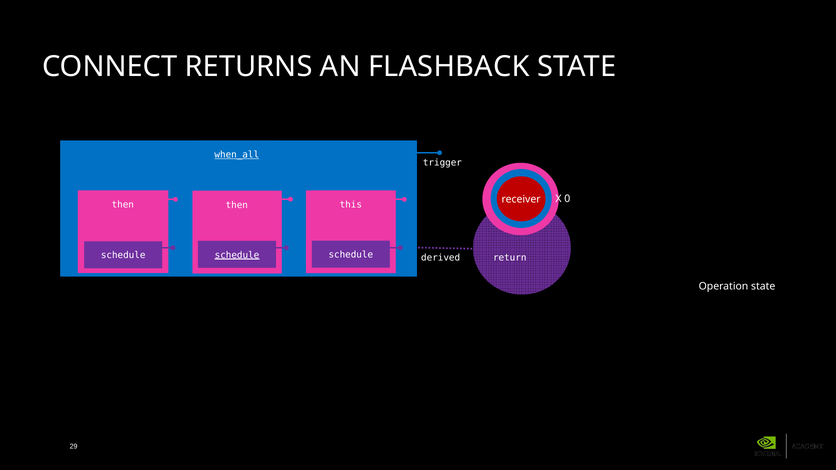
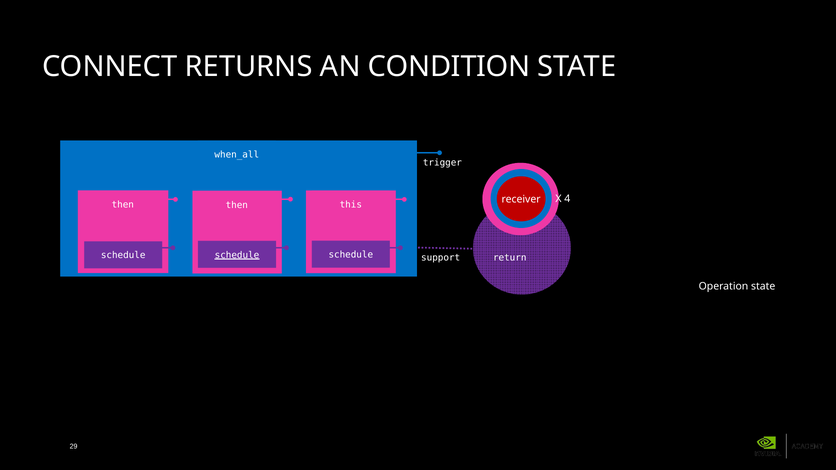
FLASHBACK: FLASHBACK -> CONDITION (449, 67)
when_all underline: present -> none (237, 155)
0: 0 -> 4 (567, 199)
derived: derived -> support (441, 258)
